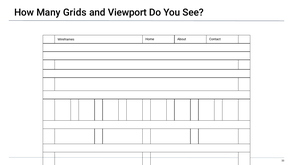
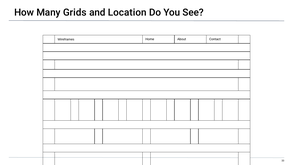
Viewport: Viewport -> Location (127, 12)
